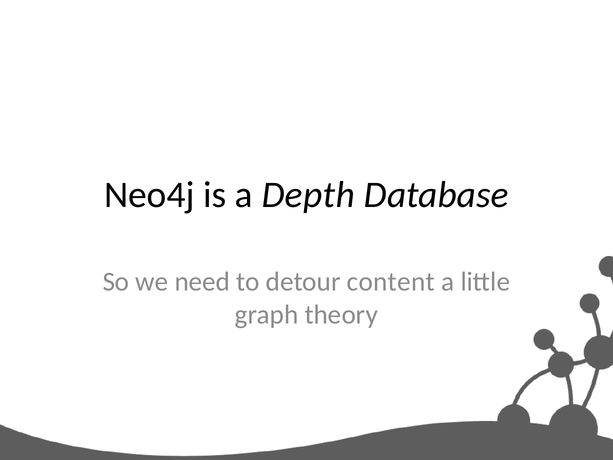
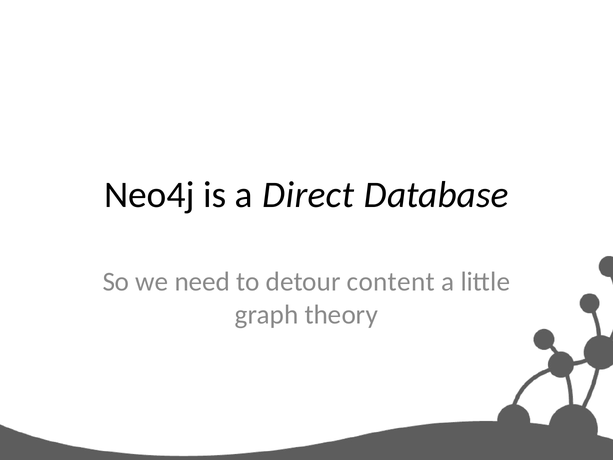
Depth: Depth -> Direct (308, 195)
